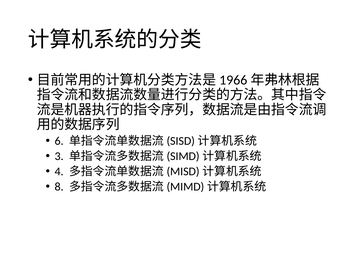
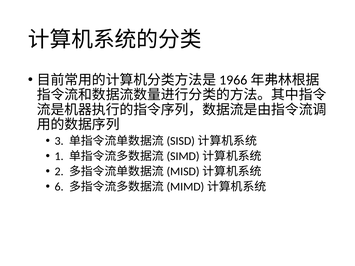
6: 6 -> 3 (59, 141)
3: 3 -> 1 (59, 156)
4: 4 -> 2 (59, 172)
8: 8 -> 6 (59, 187)
